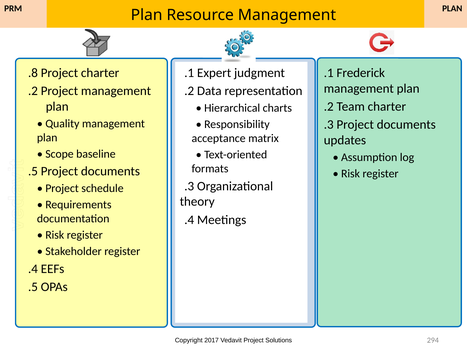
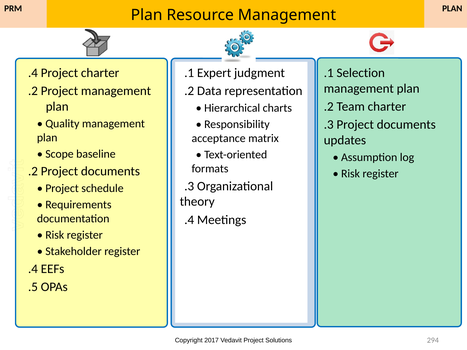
.8: .8 -> .4 (33, 73)
Frederick: Frederick -> Selection (361, 73)
.5: .5 -> .2 (33, 172)
